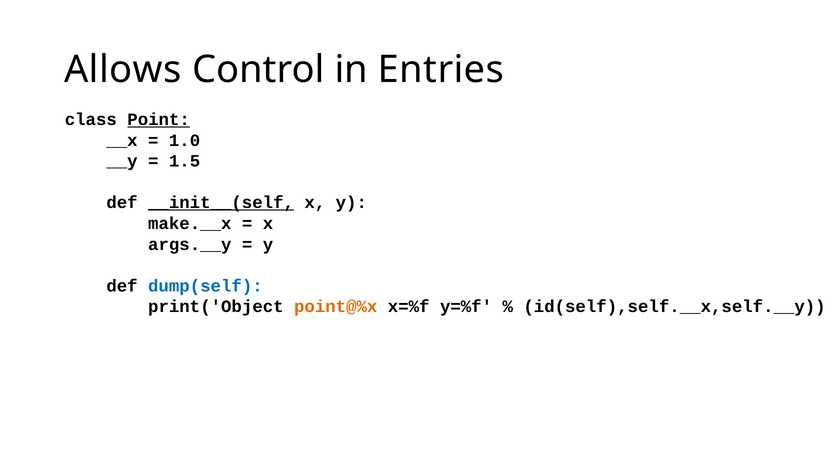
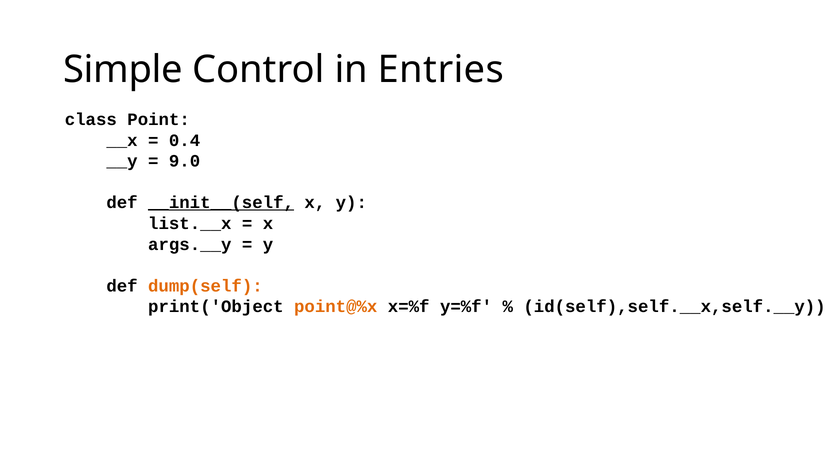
Allows: Allows -> Simple (123, 70)
Point underline: present -> none (159, 119)
1.0: 1.0 -> 0.4 (185, 140)
1.5: 1.5 -> 9.0 (185, 161)
make.__x: make.__x -> list.__x (190, 224)
dump(self colour: blue -> orange (205, 286)
